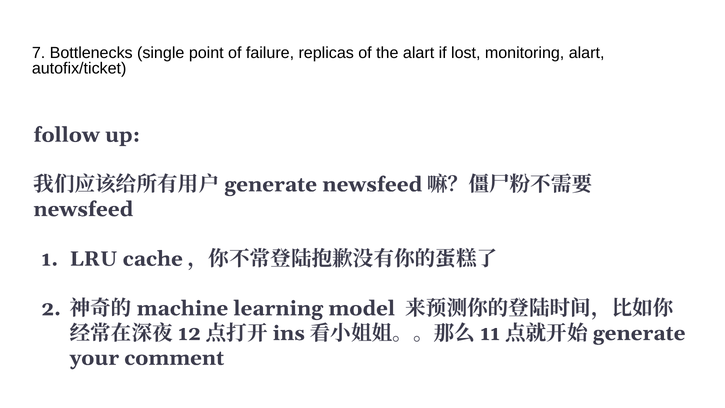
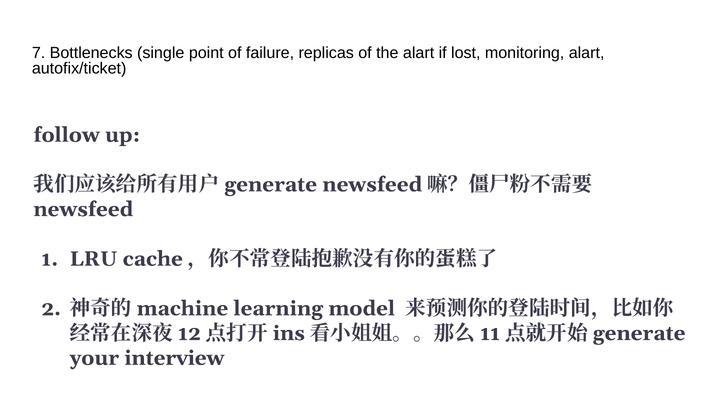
comment: comment -> interview (174, 358)
